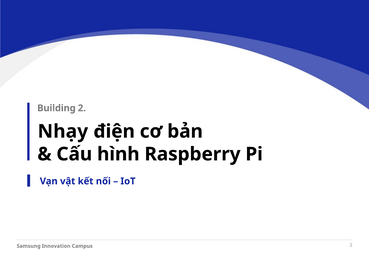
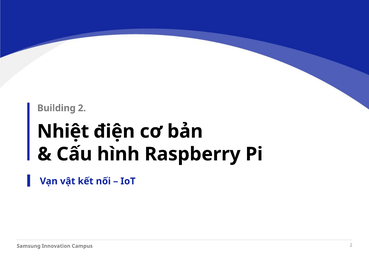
Nhạy: Nhạy -> Nhiệt (63, 131)
